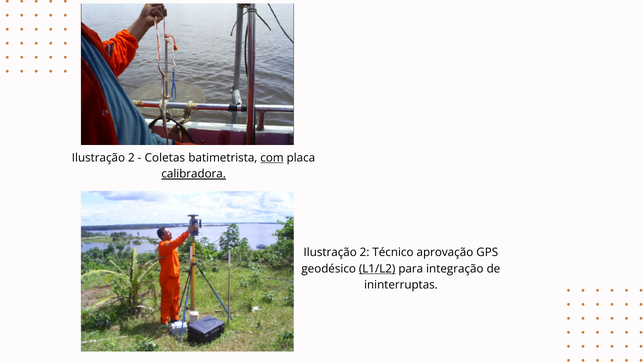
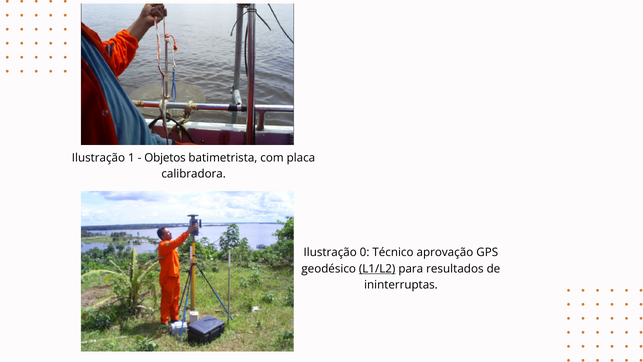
2: 2 -> 1 (131, 158)
Coletas: Coletas -> Objetos (165, 158)
com underline: present -> none (272, 158)
calibradora underline: present -> none (194, 174)
2: 2 -> 0 (365, 252)
integração: integração -> resultados (455, 269)
